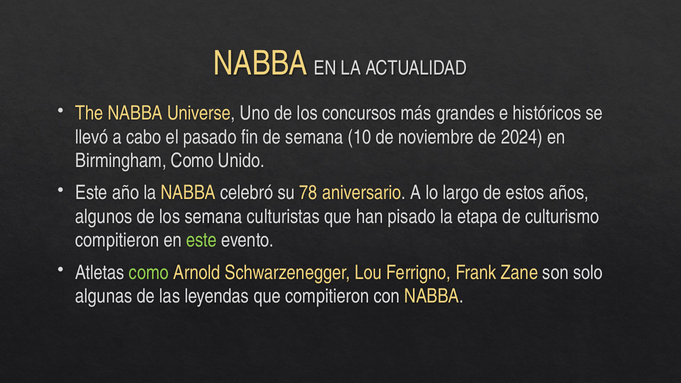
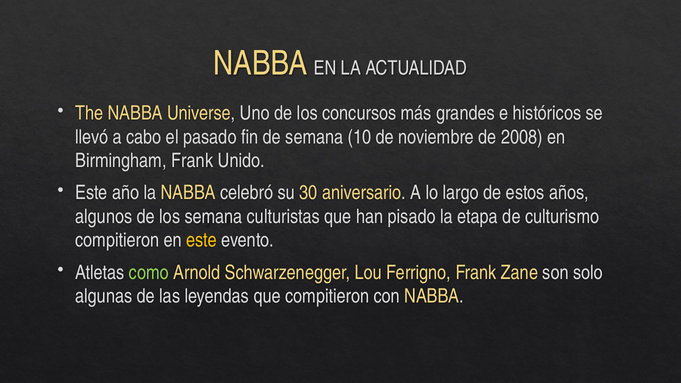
2024: 2024 -> 2008 (522, 137)
Birmingham Como: Como -> Frank (192, 161)
78: 78 -> 30 (309, 193)
este colour: light green -> yellow (202, 240)
